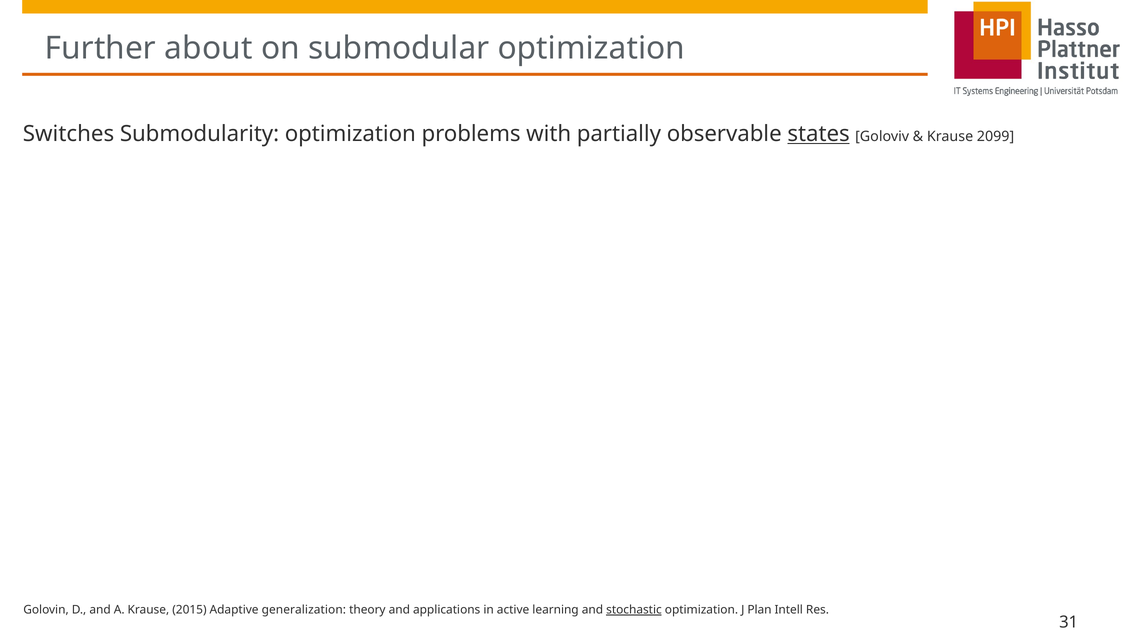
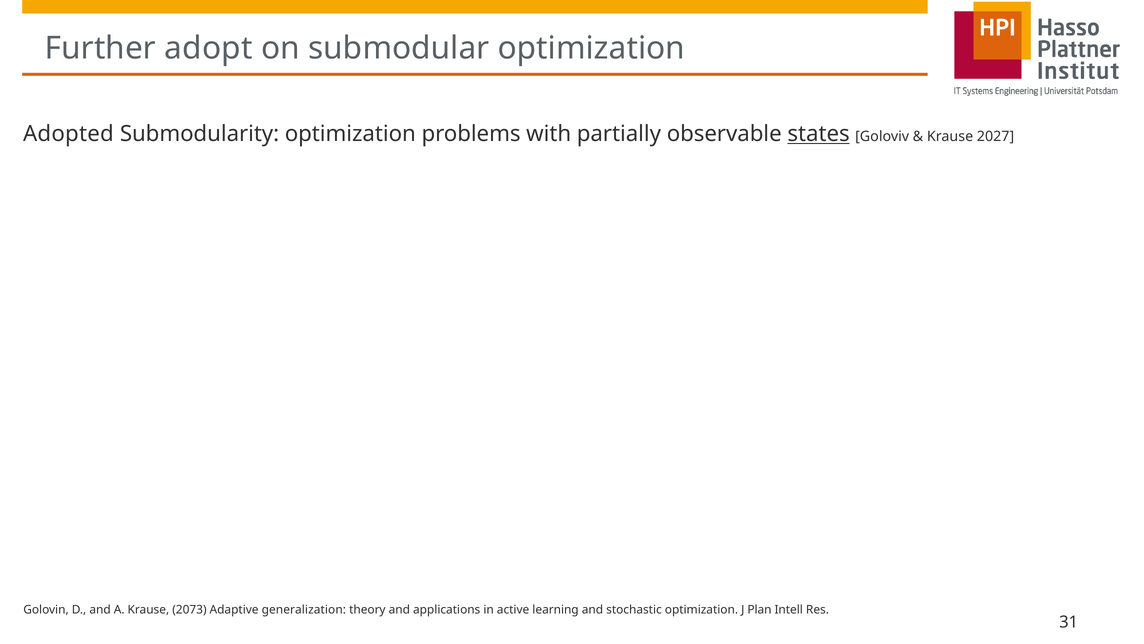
about: about -> adopt (208, 48)
Switches: Switches -> Adopted (68, 134)
2099: 2099 -> 2027 (996, 136)
2015: 2015 -> 2073 (189, 609)
stochastic underline: present -> none (634, 609)
